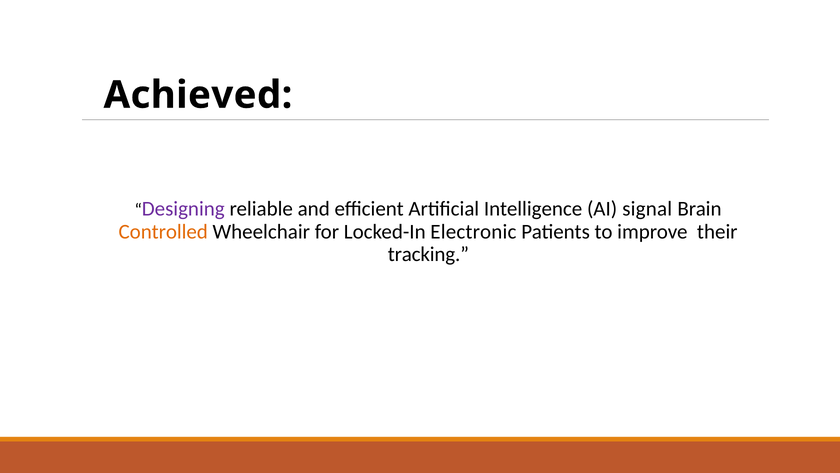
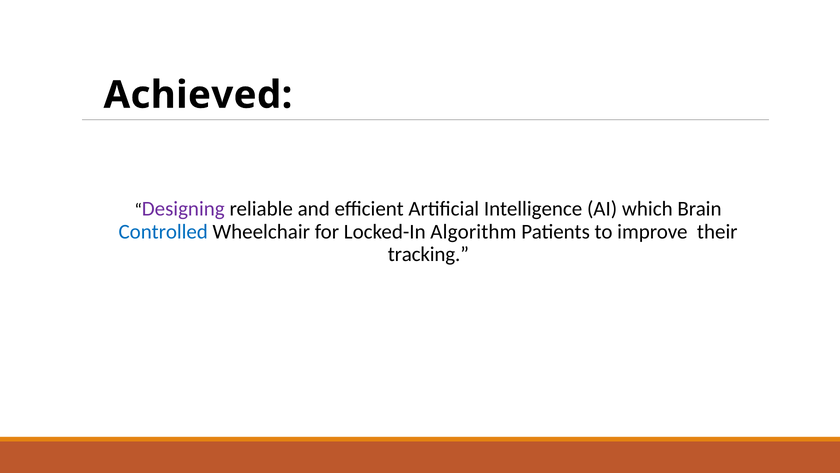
signal: signal -> which (647, 209)
Controlled colour: orange -> blue (163, 231)
Electronic: Electronic -> Algorithm (473, 231)
